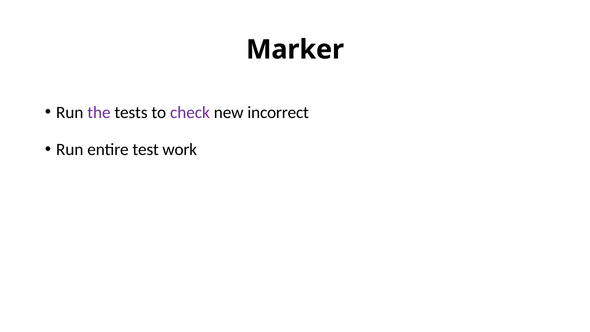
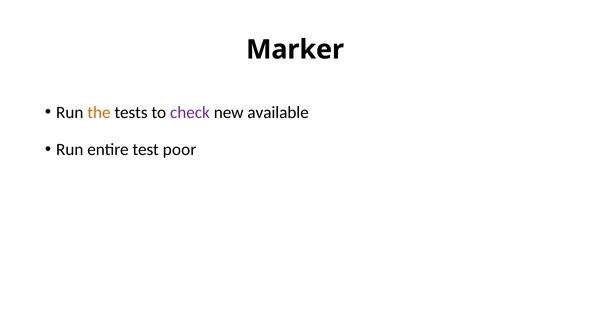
the colour: purple -> orange (99, 112)
incorrect: incorrect -> available (278, 112)
work: work -> poor (180, 150)
